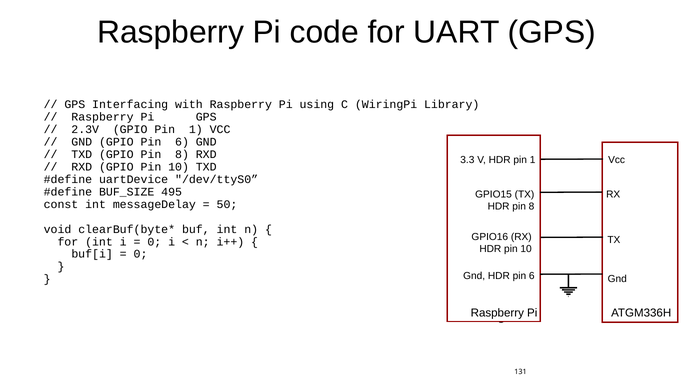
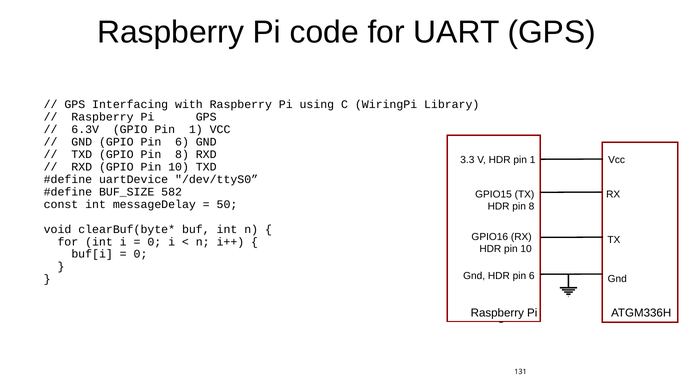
2.3V: 2.3V -> 6.3V (85, 130)
495: 495 -> 582 (172, 192)
